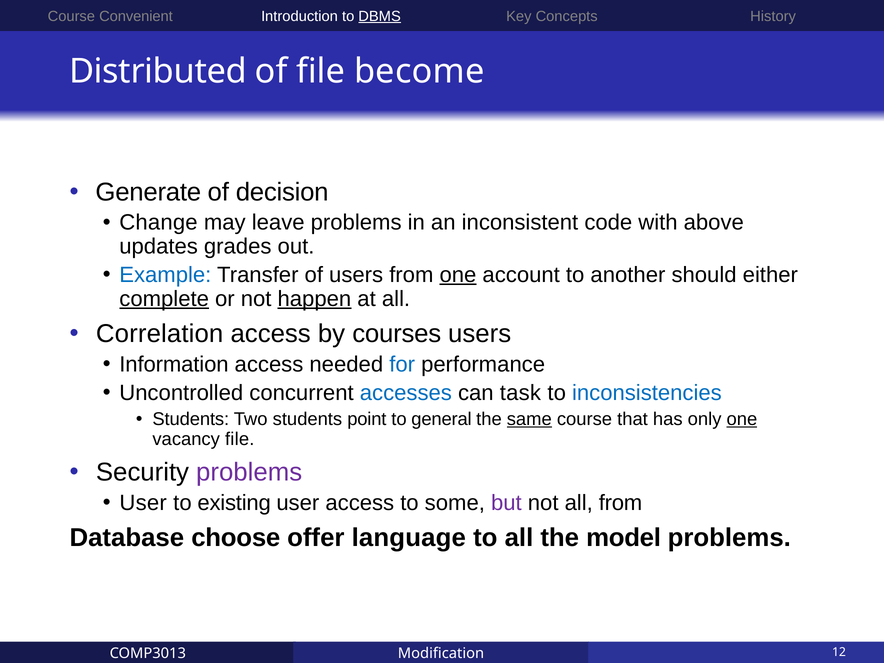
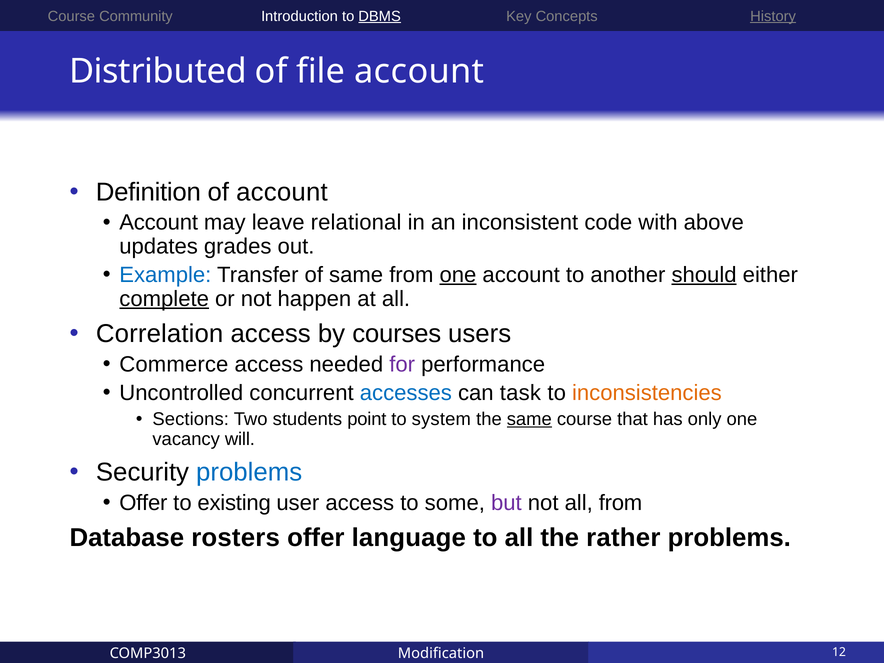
Convenient: Convenient -> Community (136, 16)
History underline: none -> present (773, 16)
file become: become -> account (419, 71)
Generate: Generate -> Definition (148, 192)
of decision: decision -> account (282, 192)
Change: Change -> Account (159, 223)
leave problems: problems -> relational (356, 223)
of users: users -> same (356, 275)
should underline: none -> present (704, 275)
happen underline: present -> none (314, 299)
Information: Information -> Commerce (174, 364)
for colour: blue -> purple (402, 364)
inconsistencies colour: blue -> orange (647, 393)
Students: Students -> Sections (191, 419)
general: general -> system (441, 419)
one underline: present -> none (742, 419)
vacancy file: file -> will (240, 439)
problems colour: purple -> blue (249, 472)
User: User -> Offer (143, 503)
choose: choose -> rosters (236, 538)
model: model -> rather (623, 538)
